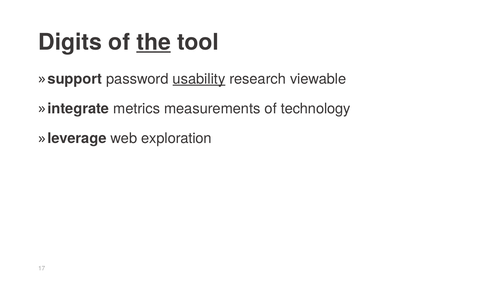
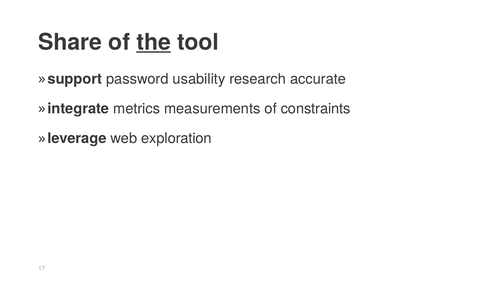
Digits: Digits -> Share (70, 42)
usability underline: present -> none (199, 79)
viewable: viewable -> accurate (318, 79)
technology: technology -> constraints (316, 109)
